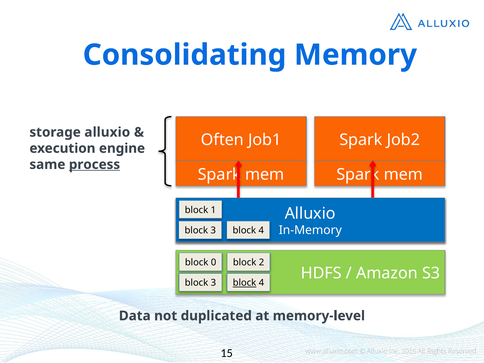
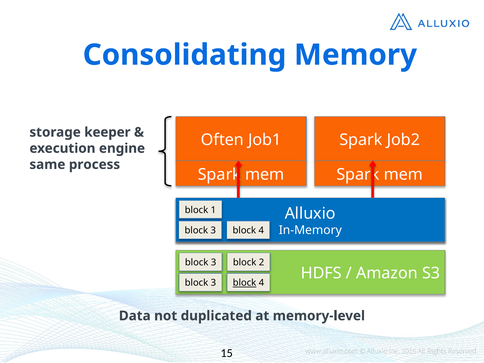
storage alluxio: alluxio -> keeper (107, 132)
process underline: present -> none (94, 165)
0: 0 -> 3 (214, 262)
